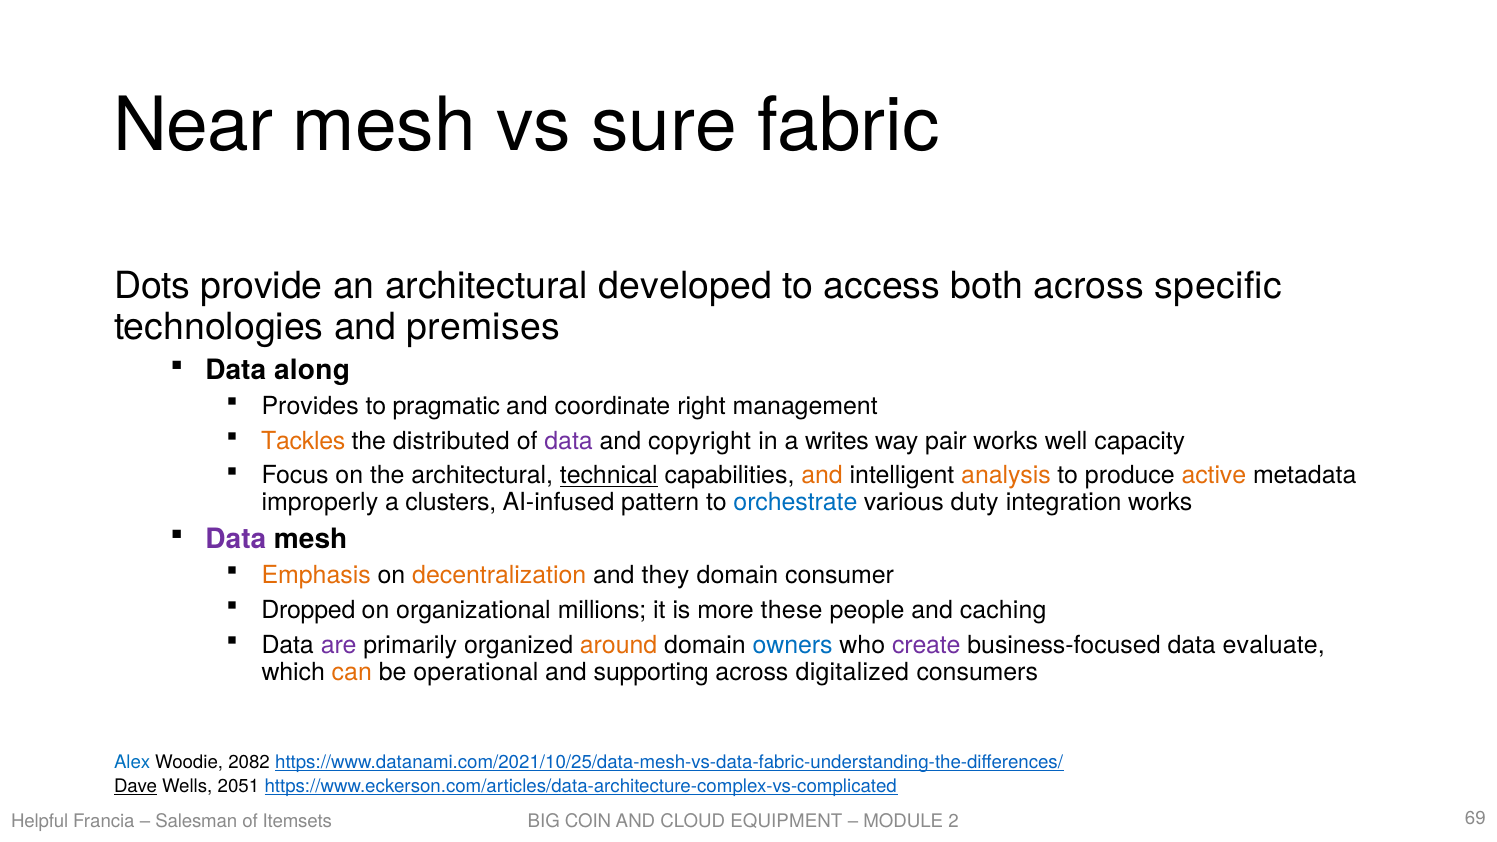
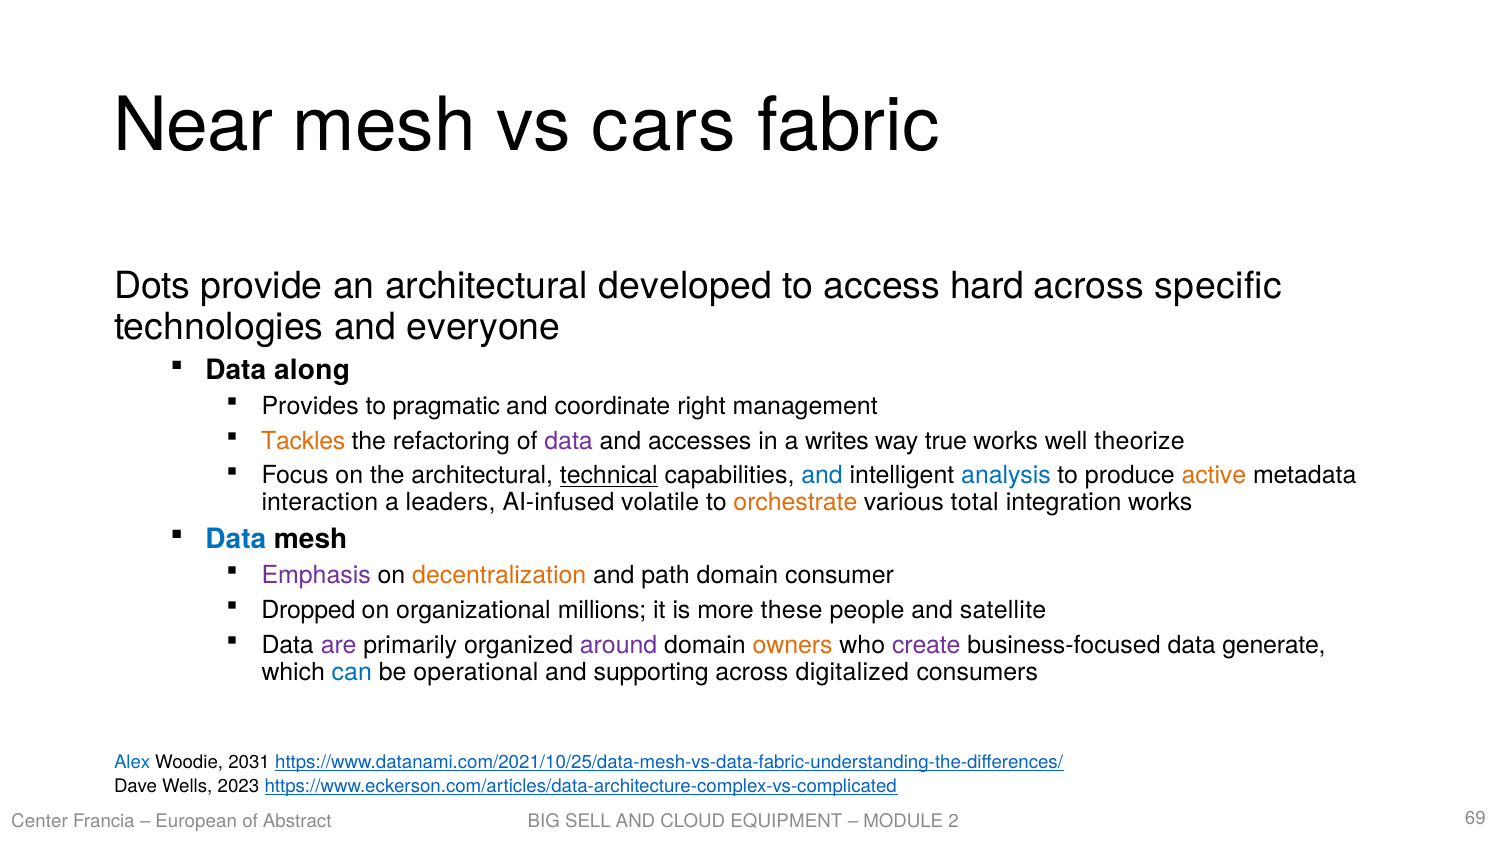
sure: sure -> cars (664, 126)
both: both -> hard (987, 286)
premises: premises -> everyone (484, 327)
distributed: distributed -> refactoring (451, 441)
copyright: copyright -> accesses (700, 441)
pair: pair -> true (946, 441)
capacity: capacity -> theorize (1140, 441)
and colour: orange -> blue (822, 476)
analysis colour: orange -> blue (1006, 476)
improperly: improperly -> interaction (320, 503)
clusters: clusters -> leaders (451, 503)
pattern: pattern -> volatile (660, 503)
orchestrate colour: blue -> orange (795, 503)
duty: duty -> total (975, 503)
Data colour: purple -> blue (236, 539)
Emphasis colour: orange -> purple (316, 576)
they: they -> path (666, 576)
caching: caching -> satellite (1003, 610)
around colour: orange -> purple (619, 645)
owners colour: blue -> orange (793, 645)
evaluate: evaluate -> generate (1274, 645)
can colour: orange -> blue (352, 672)
2082: 2082 -> 2031 (249, 762)
Dave underline: present -> none (136, 786)
2051: 2051 -> 2023 (238, 786)
Helpful: Helpful -> Center (40, 821)
Salesman: Salesman -> European (196, 821)
Itemsets: Itemsets -> Abstract (297, 821)
COIN: COIN -> SELL (588, 821)
